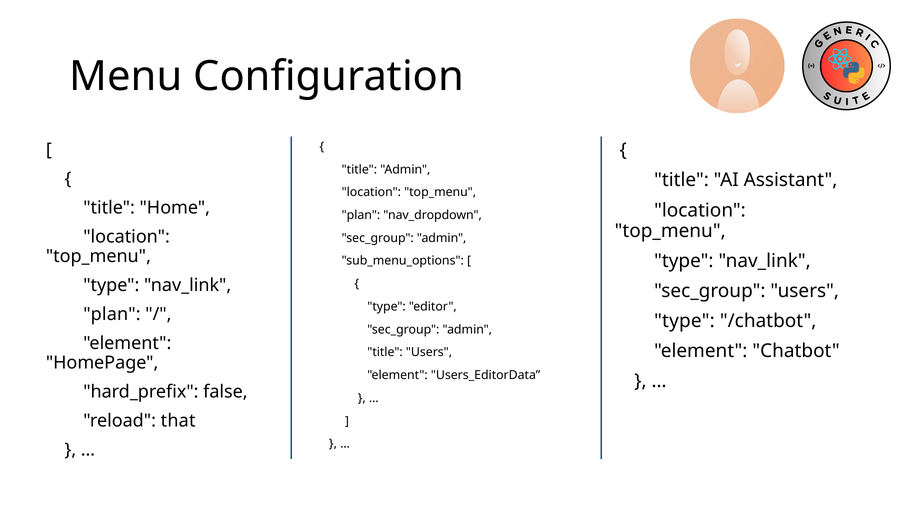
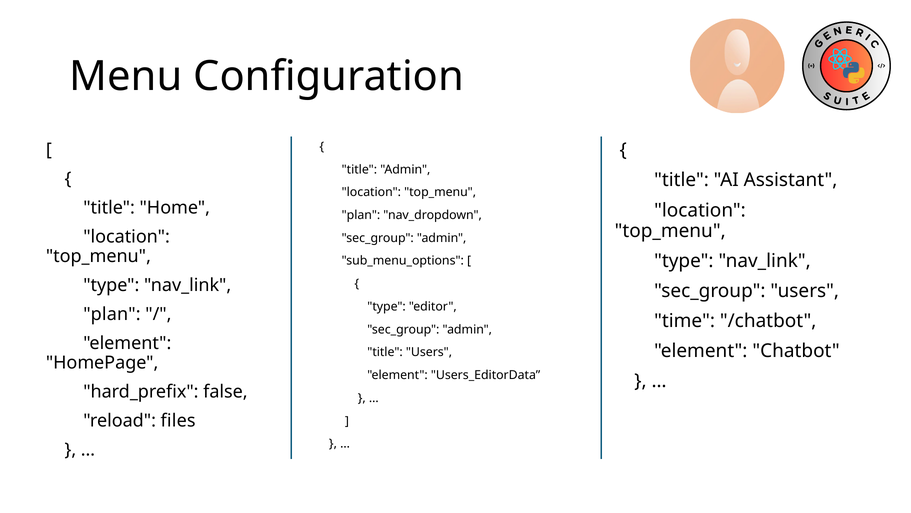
type: type -> time (685, 321)
that: that -> files (178, 420)
